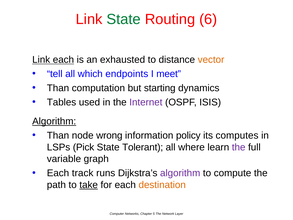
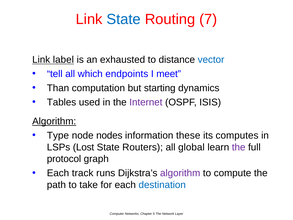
State colour: green -> blue (124, 19)
6: 6 -> 7 (208, 19)
Link each: each -> label (63, 60)
vector colour: orange -> blue (211, 60)
Than: Than -> Type (58, 135)
wrong: wrong -> nodes (109, 135)
policy: policy -> these (188, 135)
Pick: Pick -> Lost (84, 147)
Tolerant: Tolerant -> Routers (143, 147)
where: where -> global (191, 147)
variable: variable -> protocol (64, 159)
take underline: present -> none (89, 185)
destination colour: orange -> blue (162, 185)
